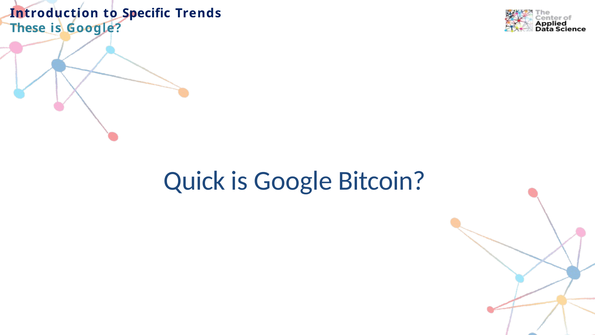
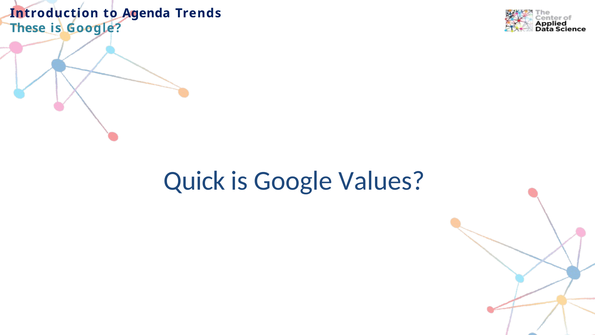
Specific: Specific -> Agenda (146, 13)
Bitcoin: Bitcoin -> Values (382, 181)
